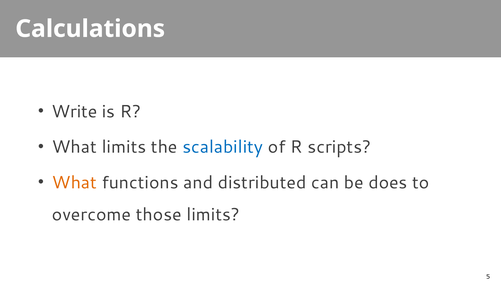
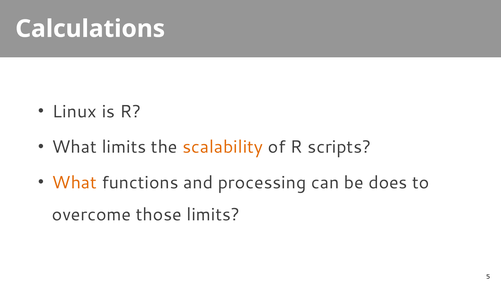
Write: Write -> Linux (74, 112)
scalability colour: blue -> orange (223, 147)
distributed: distributed -> processing (262, 182)
